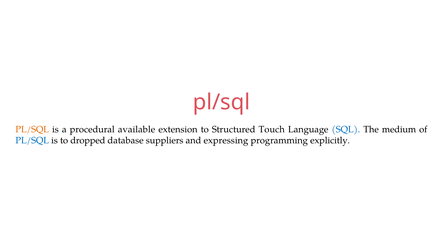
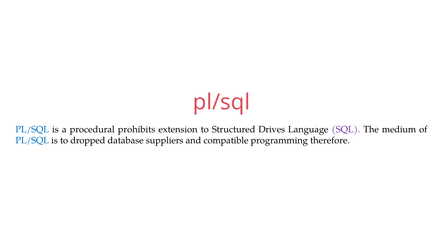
PL/SQL colour: orange -> blue (32, 130)
available: available -> prohibits (137, 130)
Touch: Touch -> Drives (272, 130)
SQL colour: blue -> purple (346, 130)
expressing: expressing -> compatible (226, 141)
explicitly: explicitly -> therefore (330, 141)
